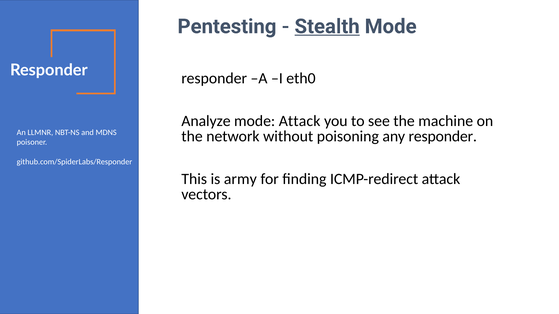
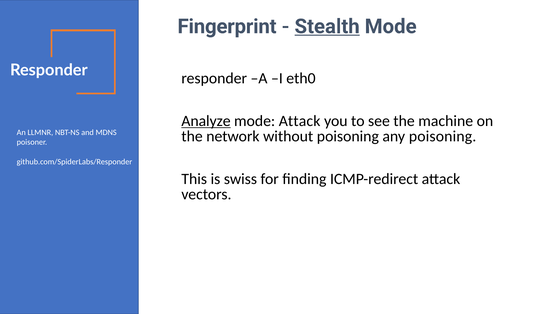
Pentesting: Pentesting -> Fingerprint (227, 26)
Analyze underline: none -> present (206, 121)
any responder: responder -> poisoning (443, 136)
army: army -> swiss (240, 179)
